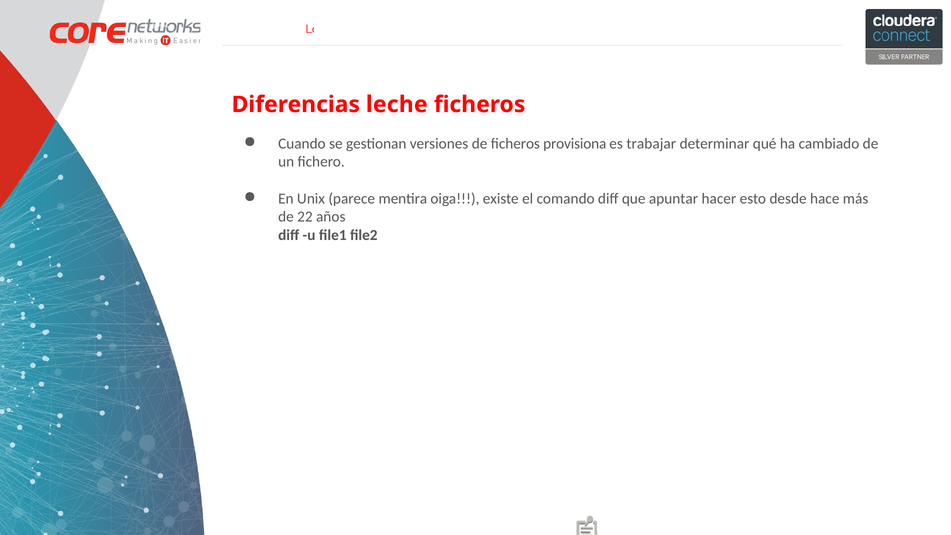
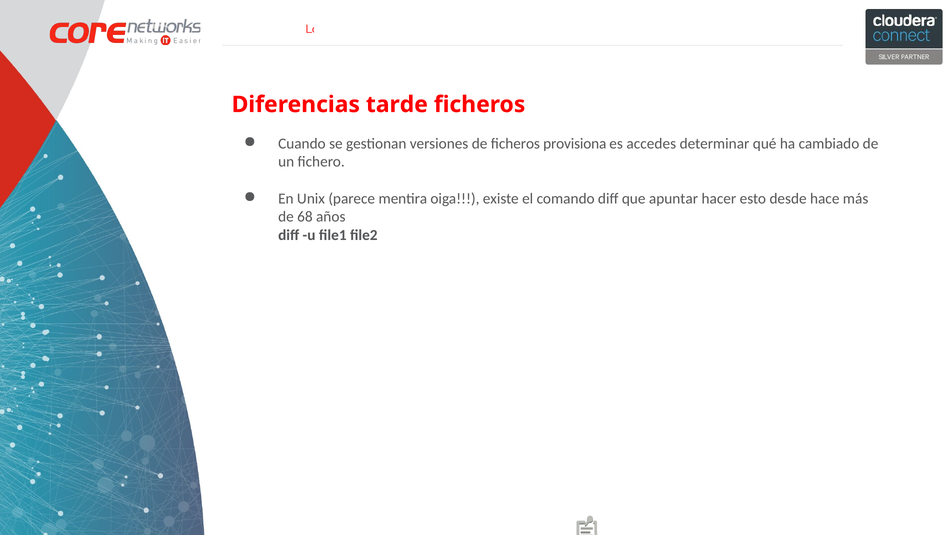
leche: leche -> tarde (397, 105)
trabajar: trabajar -> accedes (651, 144)
22: 22 -> 68 (305, 217)
